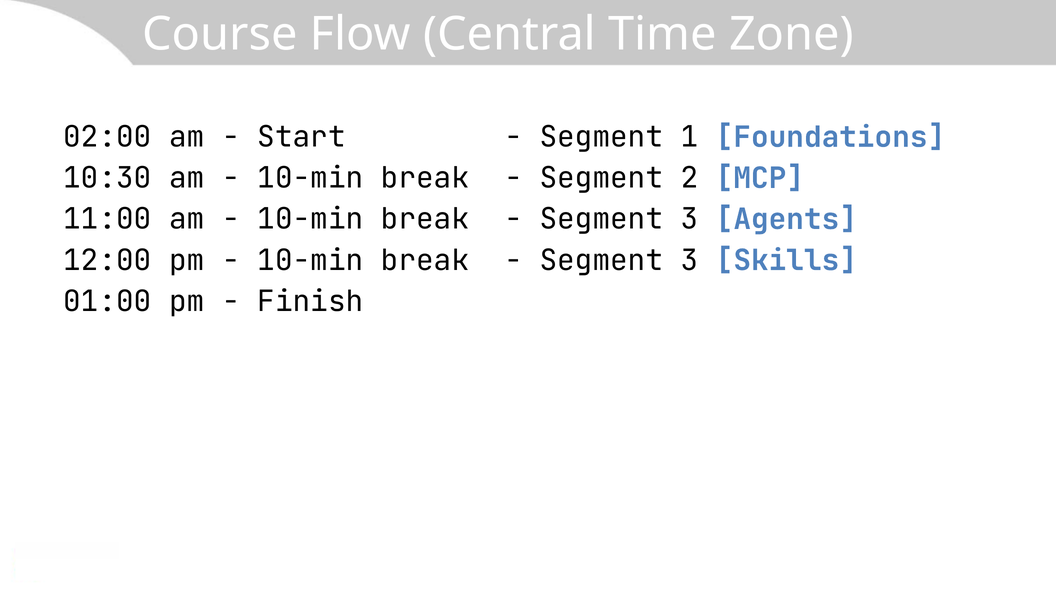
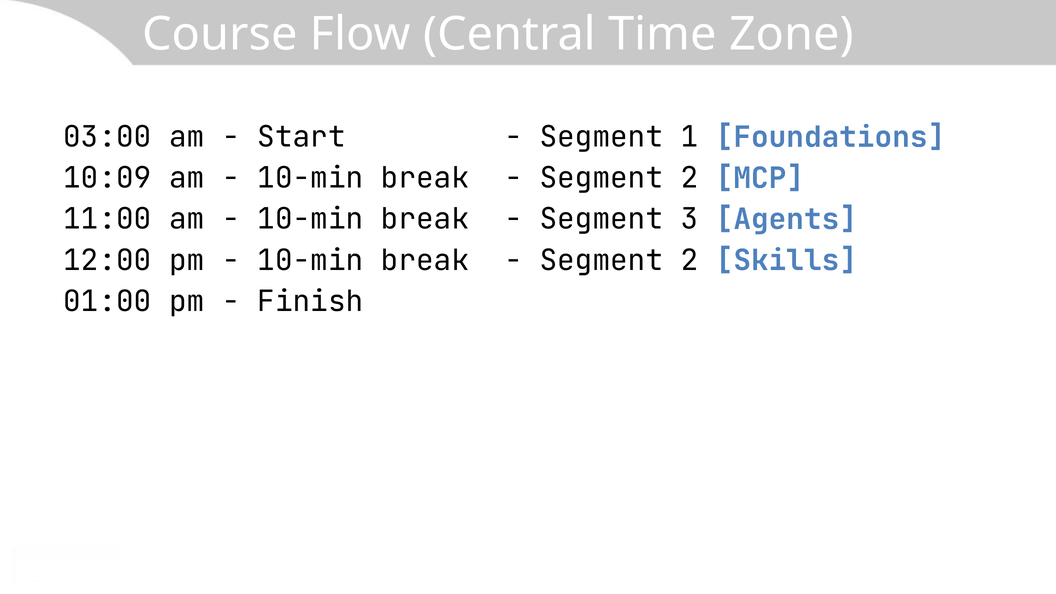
02:00: 02:00 -> 03:00 (107, 137)
10:30: 10:30 -> 10:09 (107, 178)
3: 3 -> 2 (690, 260)
